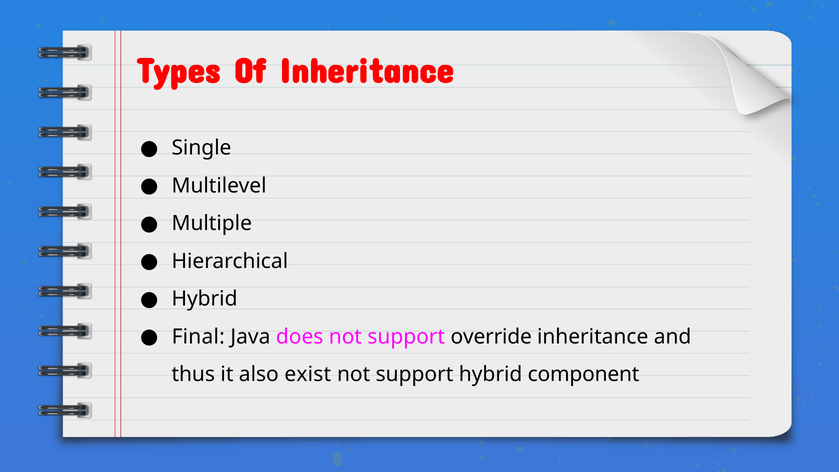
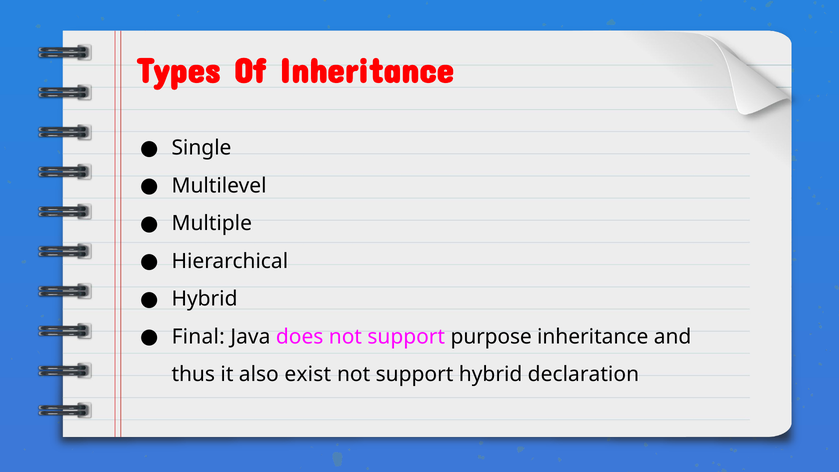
override: override -> purpose (491, 337)
component: component -> declaration (583, 374)
